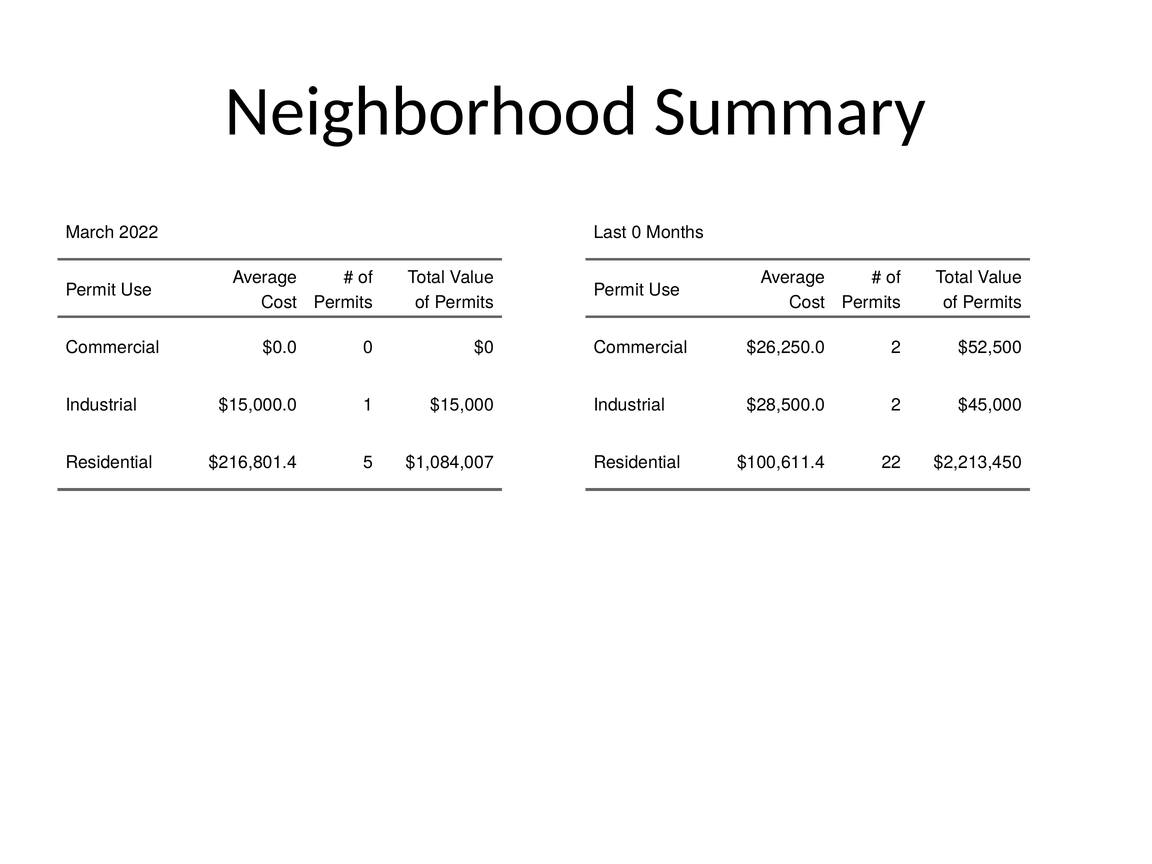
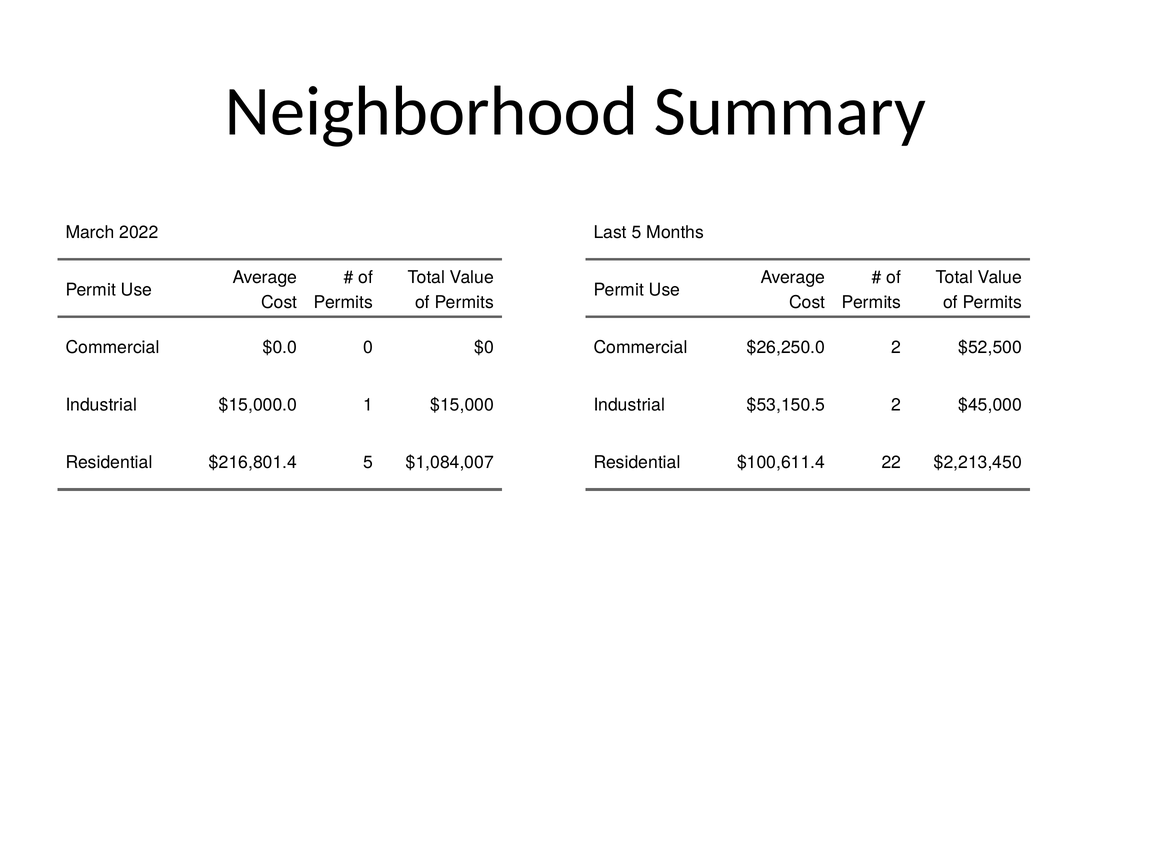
Last 0: 0 -> 5 (636, 232)
$28,500.0: $28,500.0 -> $53,150.5 (786, 405)
